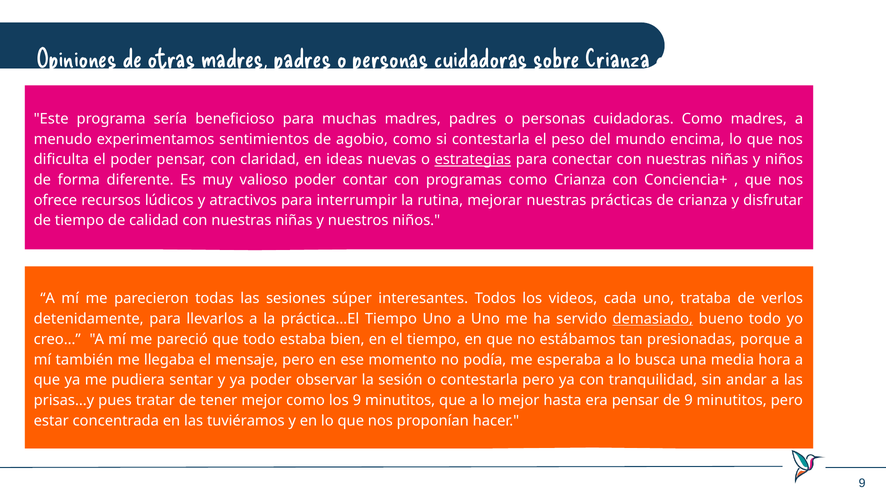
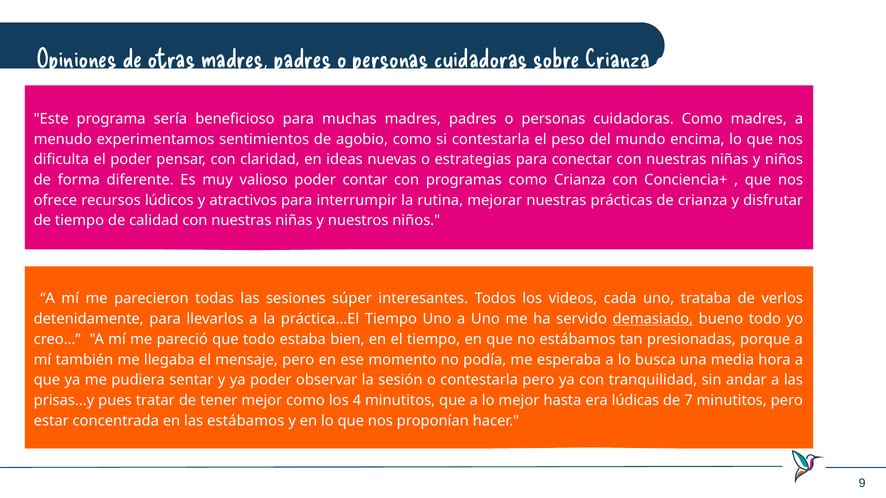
estrategias underline: present -> none (473, 160)
los 9: 9 -> 4 (357, 401)
era pensar: pensar -> lúdicas (635, 401)
de 9: 9 -> 7 (688, 401)
las tuviéramos: tuviéramos -> estábamos (246, 421)
